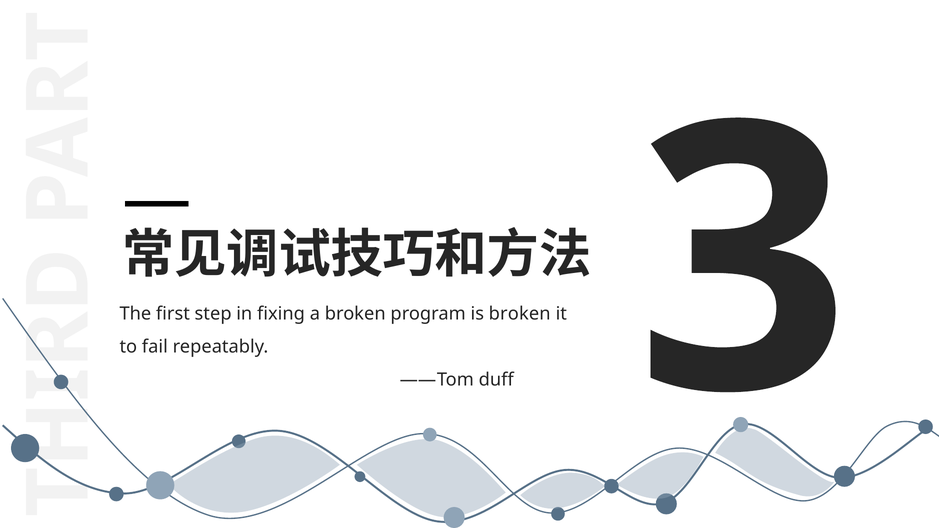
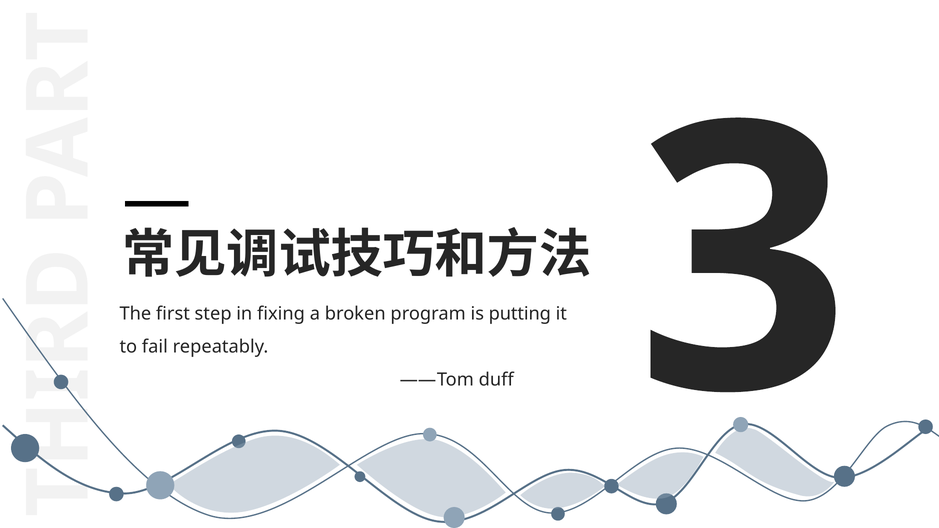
is broken: broken -> putting (520, 314)
